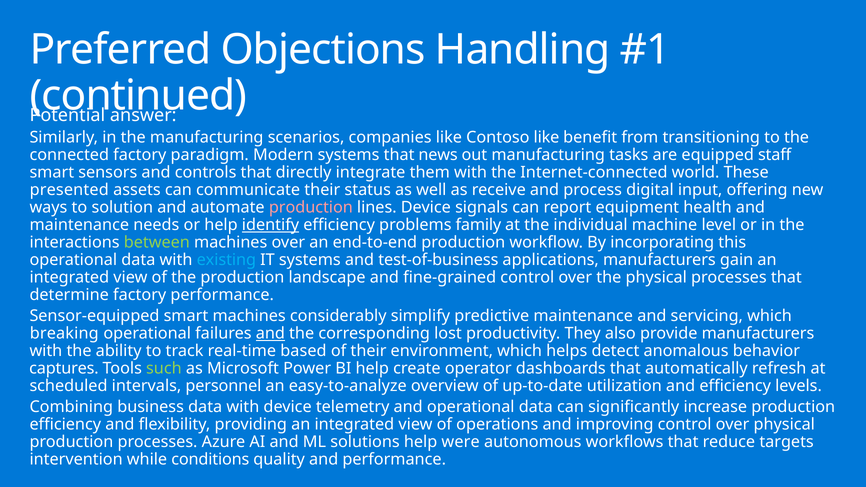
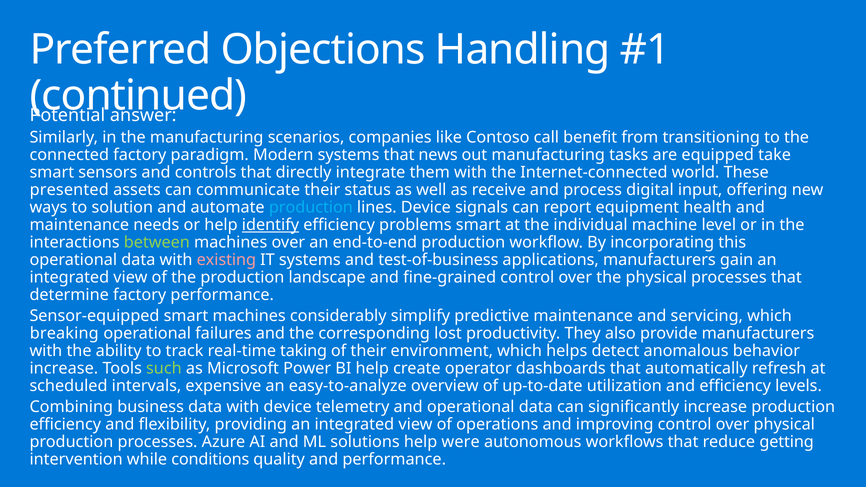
Contoso like: like -> call (546, 137)
staff: staff -> take (775, 155)
production colour: pink -> light blue (311, 207)
problems family: family -> smart (478, 225)
existing colour: light blue -> pink (226, 260)
and underline: present -> none (270, 333)
based: based -> taking (304, 351)
captures: captures -> increase (64, 368)
personnel: personnel -> expensive (223, 386)
targets: targets -> getting (787, 442)
